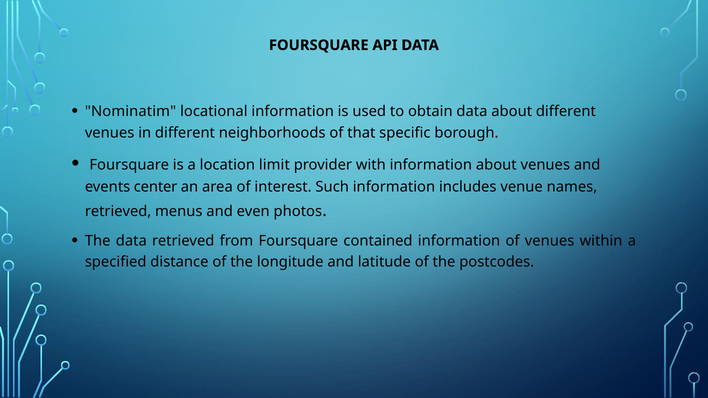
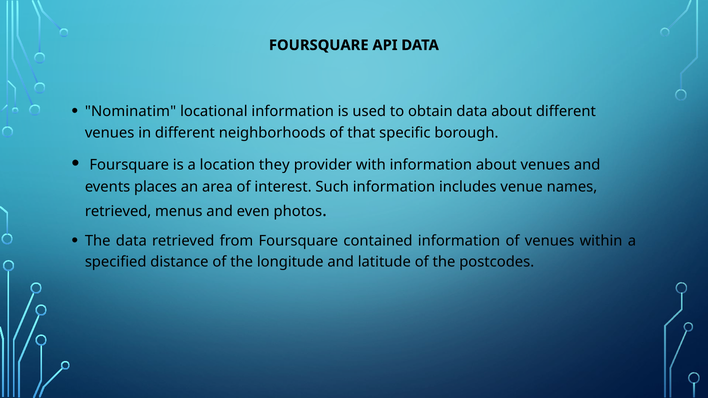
limit: limit -> they (274, 165)
center: center -> places (156, 187)
